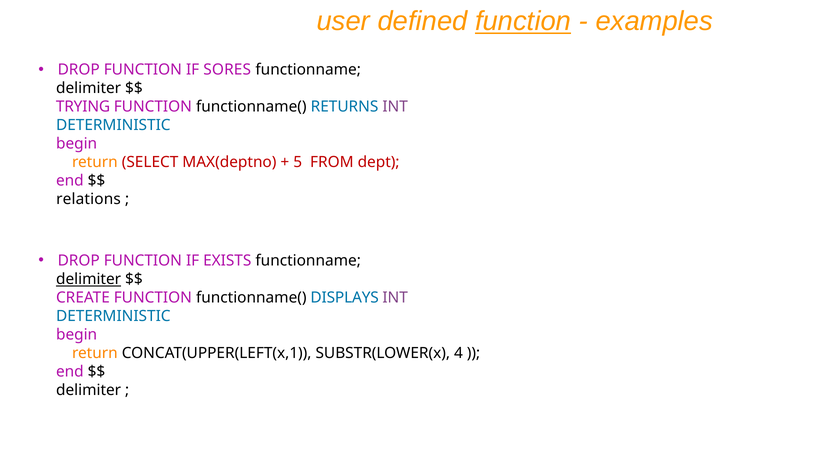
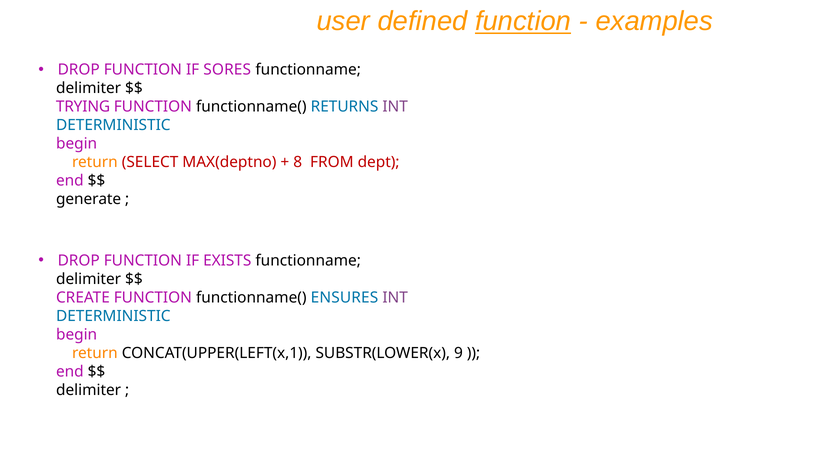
5: 5 -> 8 (298, 162)
relations: relations -> generate (89, 199)
delimiter underline: present -> none (89, 279)
DISPLAYS: DISPLAYS -> ENSURES (344, 297)
4: 4 -> 9 (458, 353)
